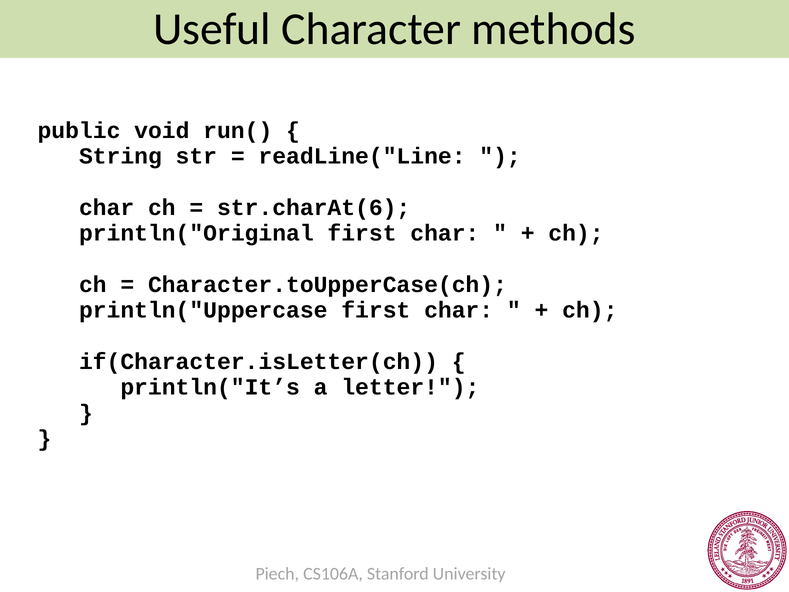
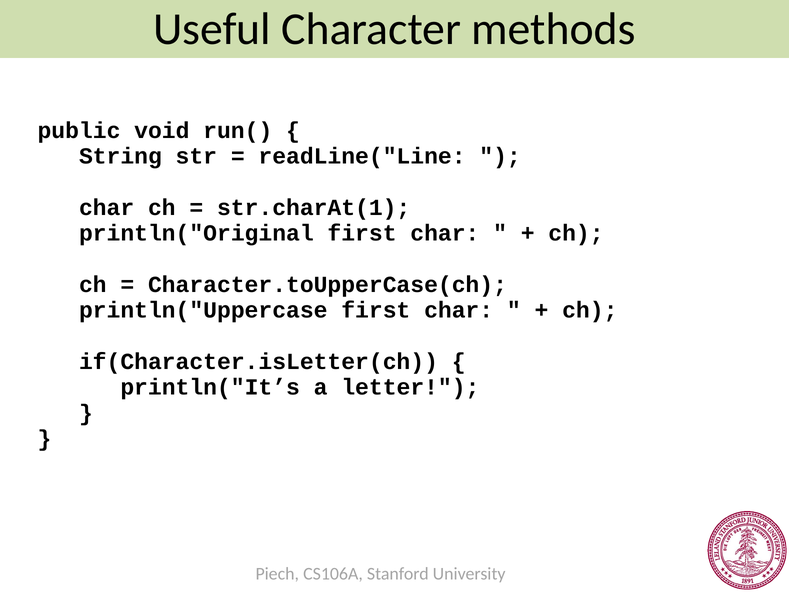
str.charAt(6: str.charAt(6 -> str.charAt(1 (314, 207)
